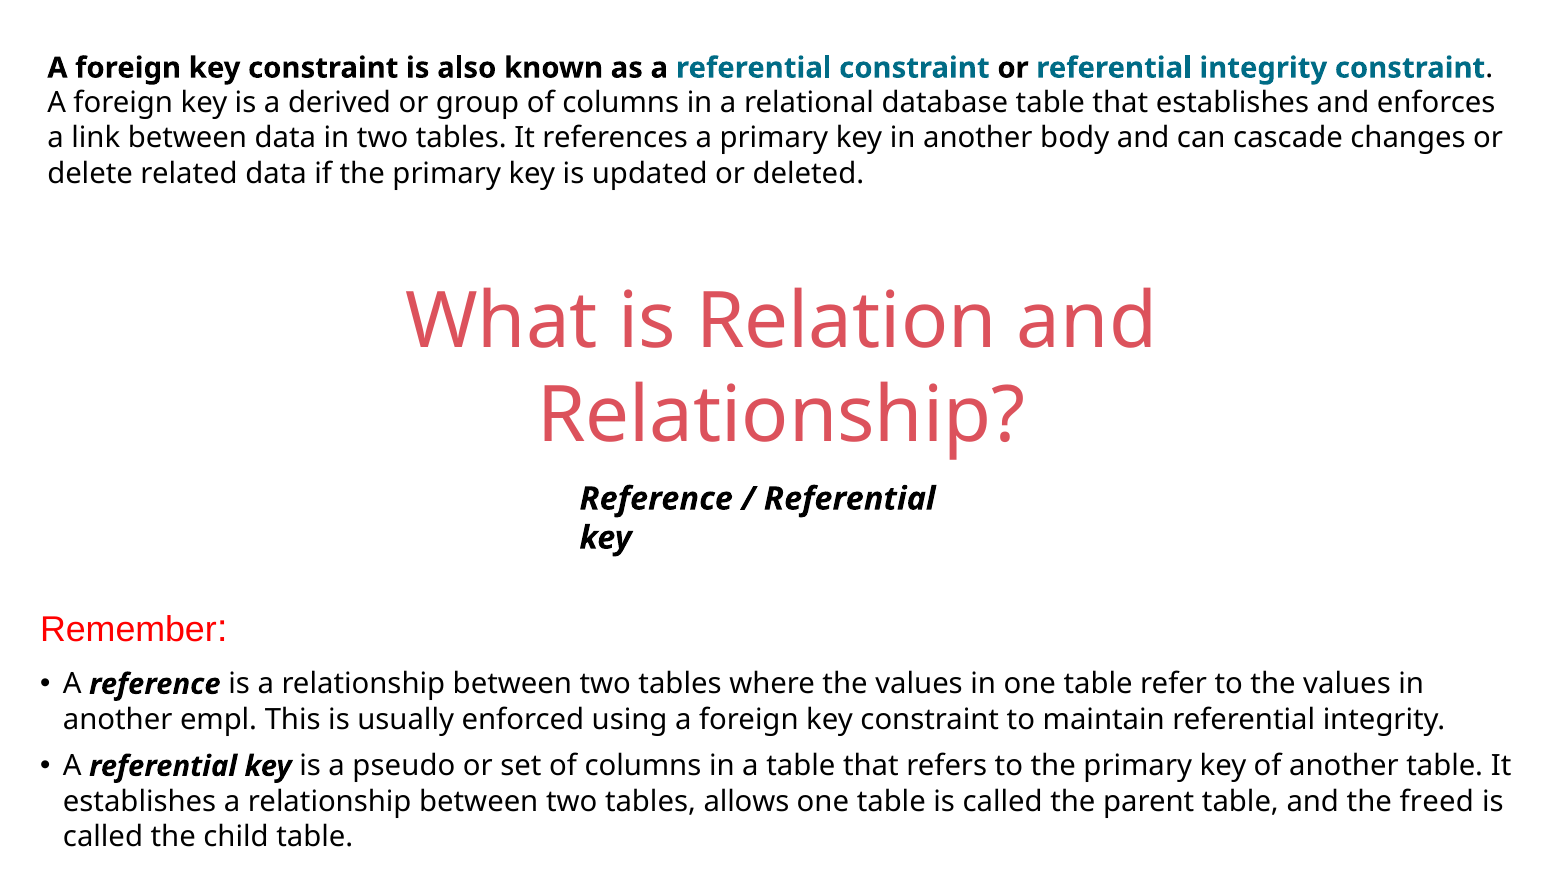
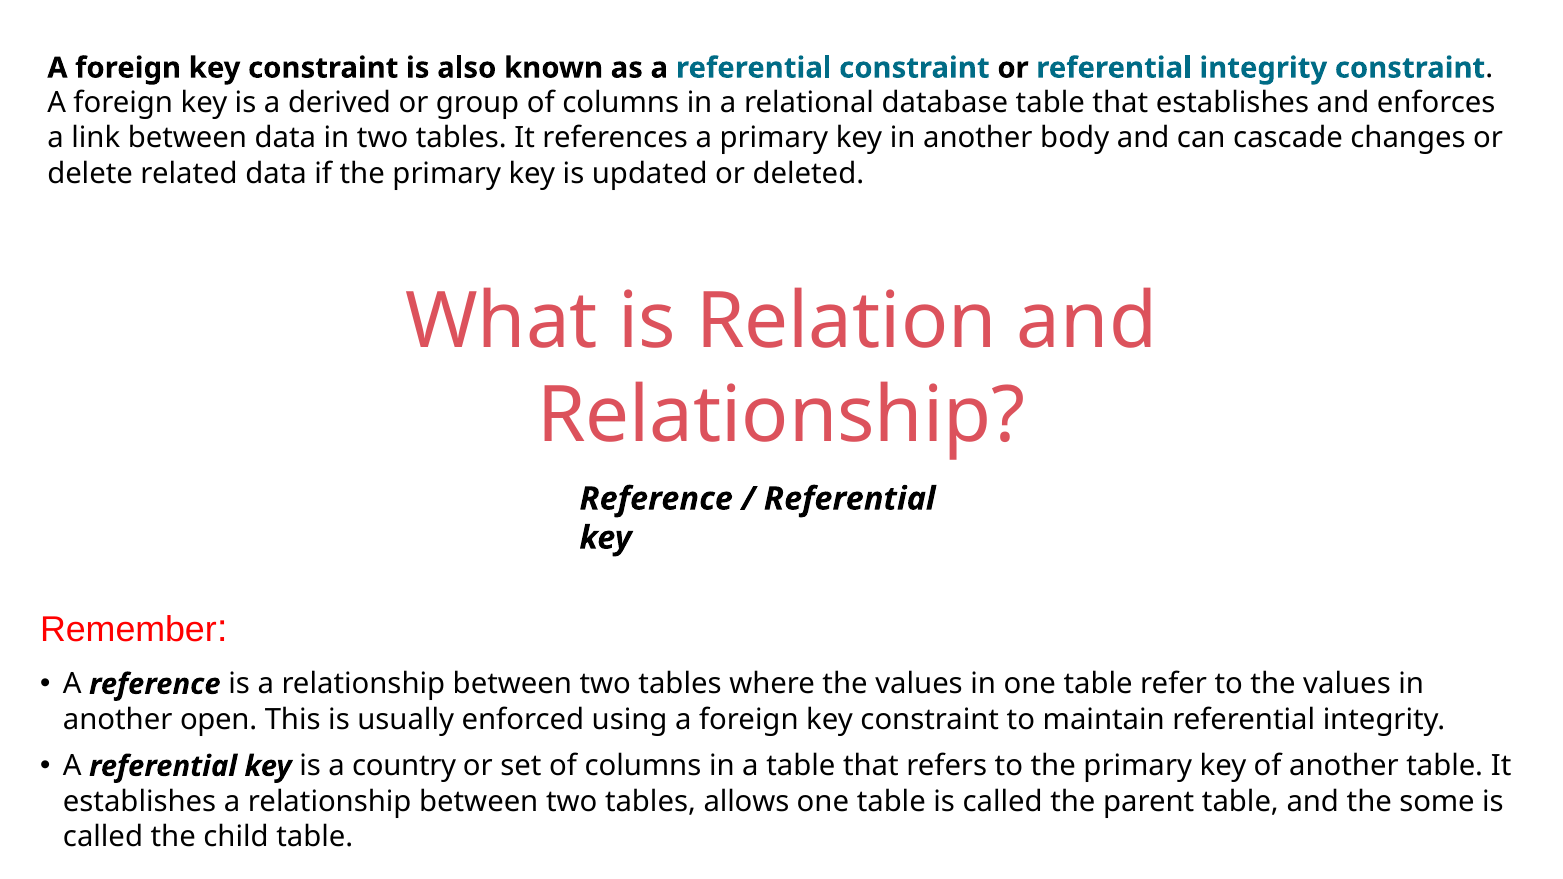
empl: empl -> open (219, 720)
pseudo: pseudo -> country (404, 766)
freed: freed -> some (1437, 802)
